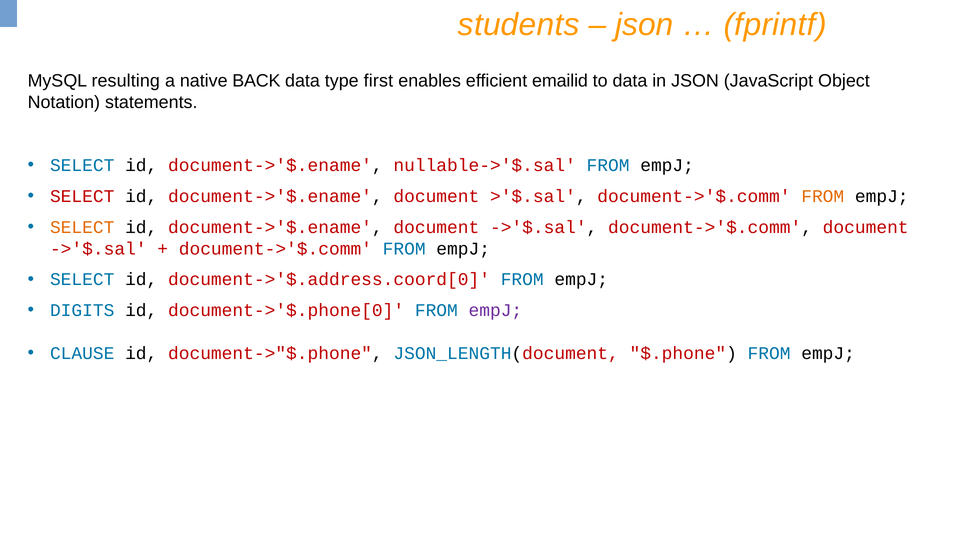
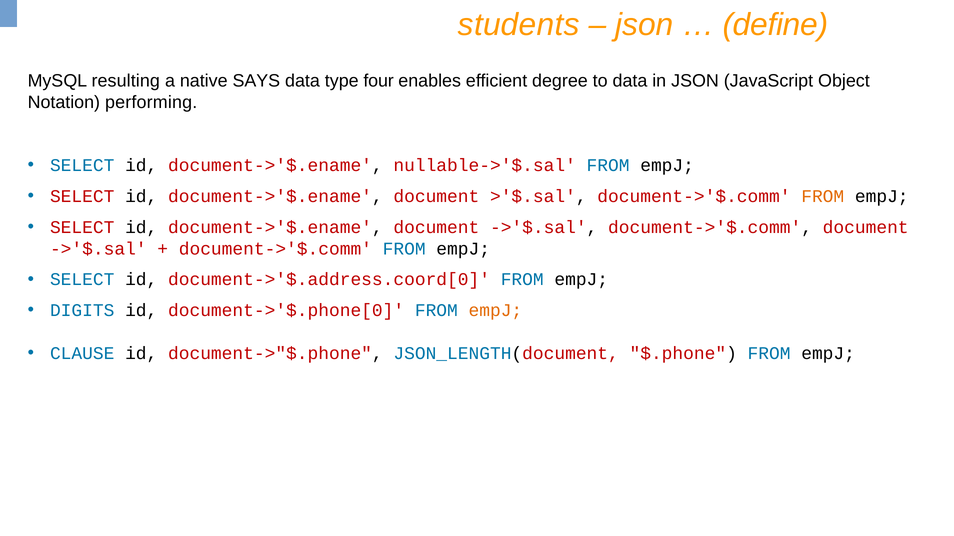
fprintf: fprintf -> define (775, 25)
BACK: BACK -> SAYS (256, 81)
first: first -> four (379, 81)
emailid: emailid -> degree (560, 81)
statements: statements -> performing (151, 103)
SELECT colour: orange -> red (82, 227)
empJ colour: purple -> orange (495, 311)
